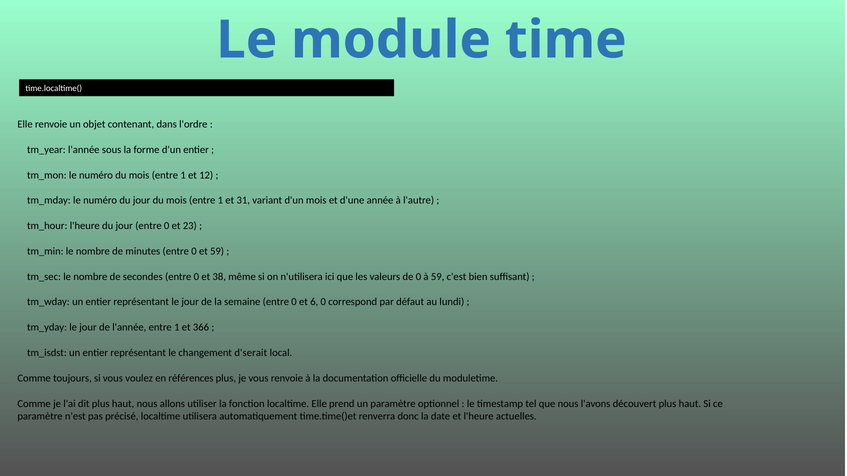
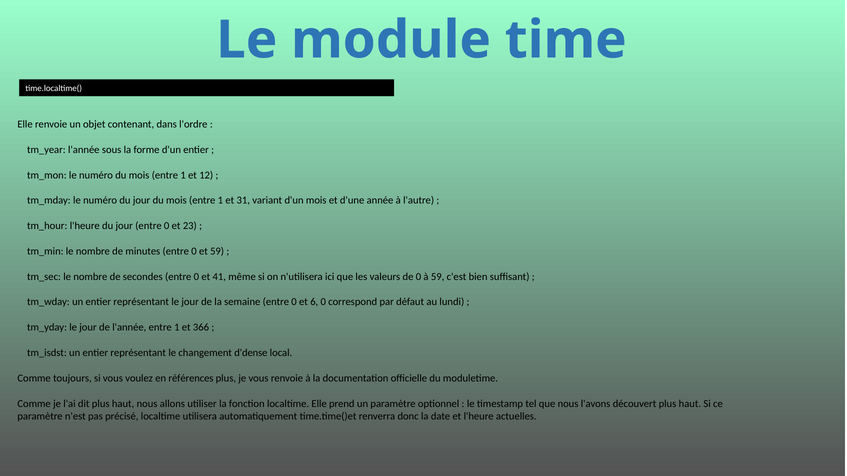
38: 38 -> 41 (219, 277)
d'serait: d'serait -> d'dense (251, 353)
